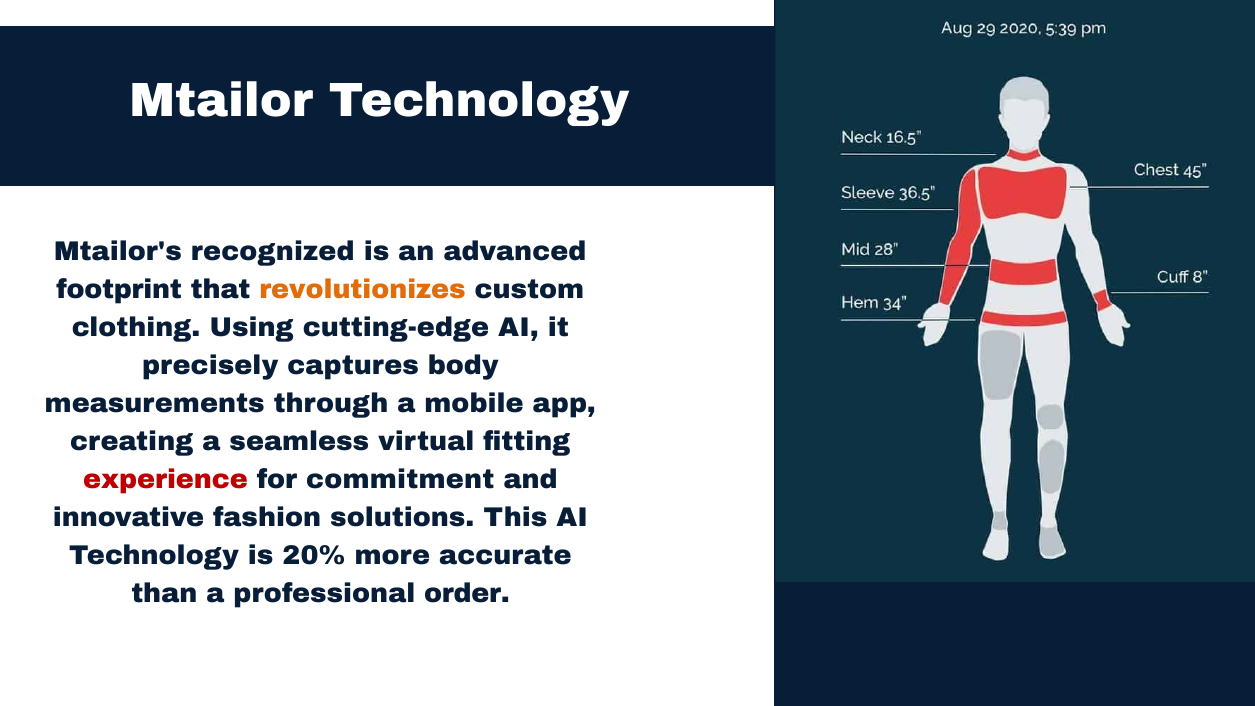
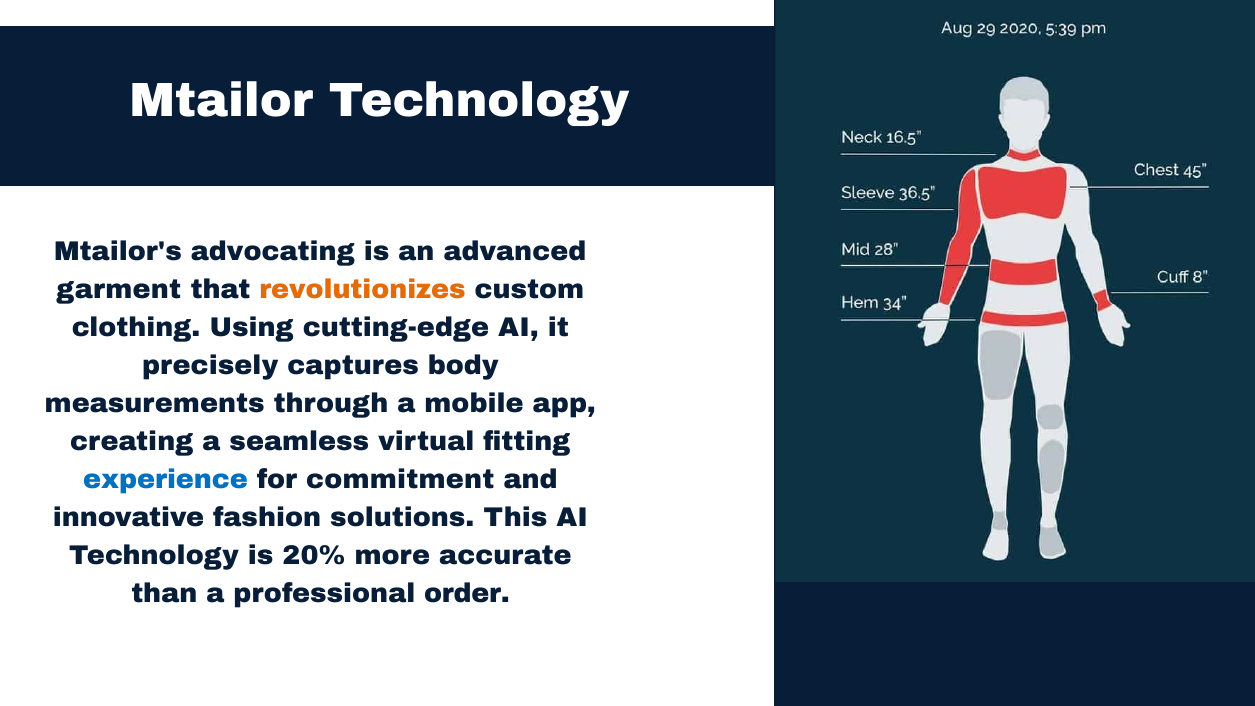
recognized: recognized -> advocating (273, 252)
footprint: footprint -> garment (119, 290)
experience colour: red -> blue (166, 480)
